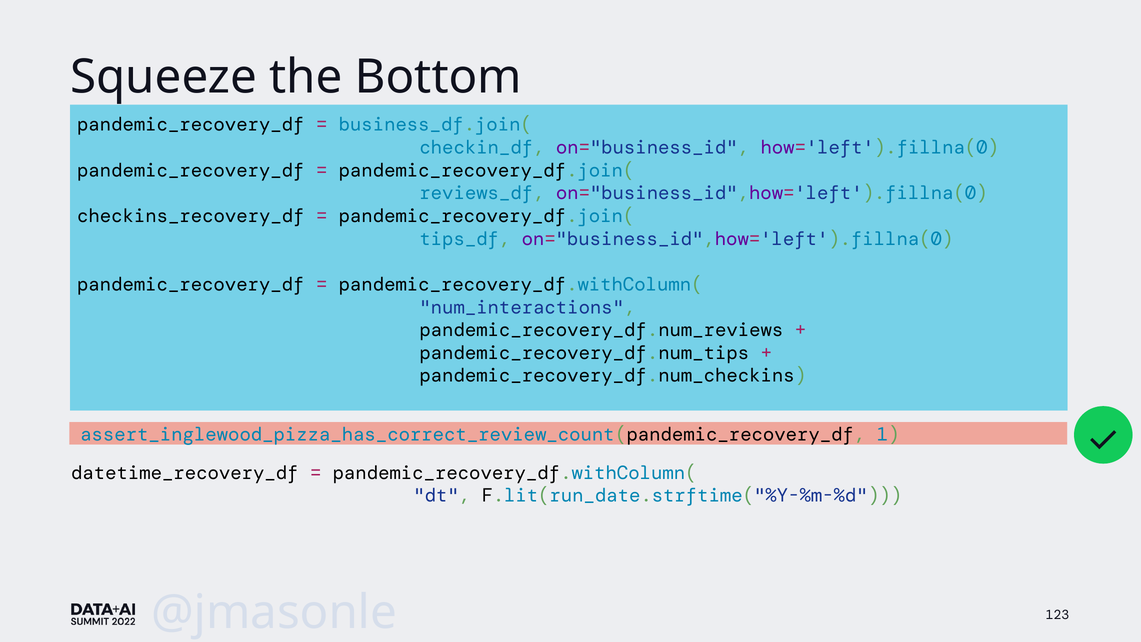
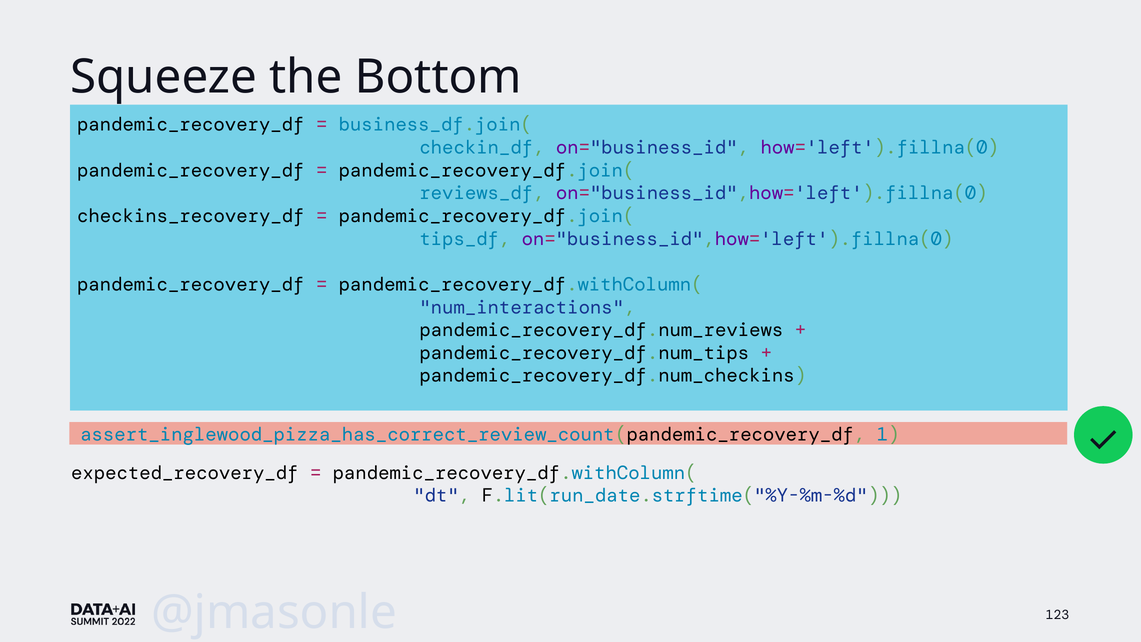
datetime_recovery_df: datetime_recovery_df -> expected_recovery_df (185, 473)
